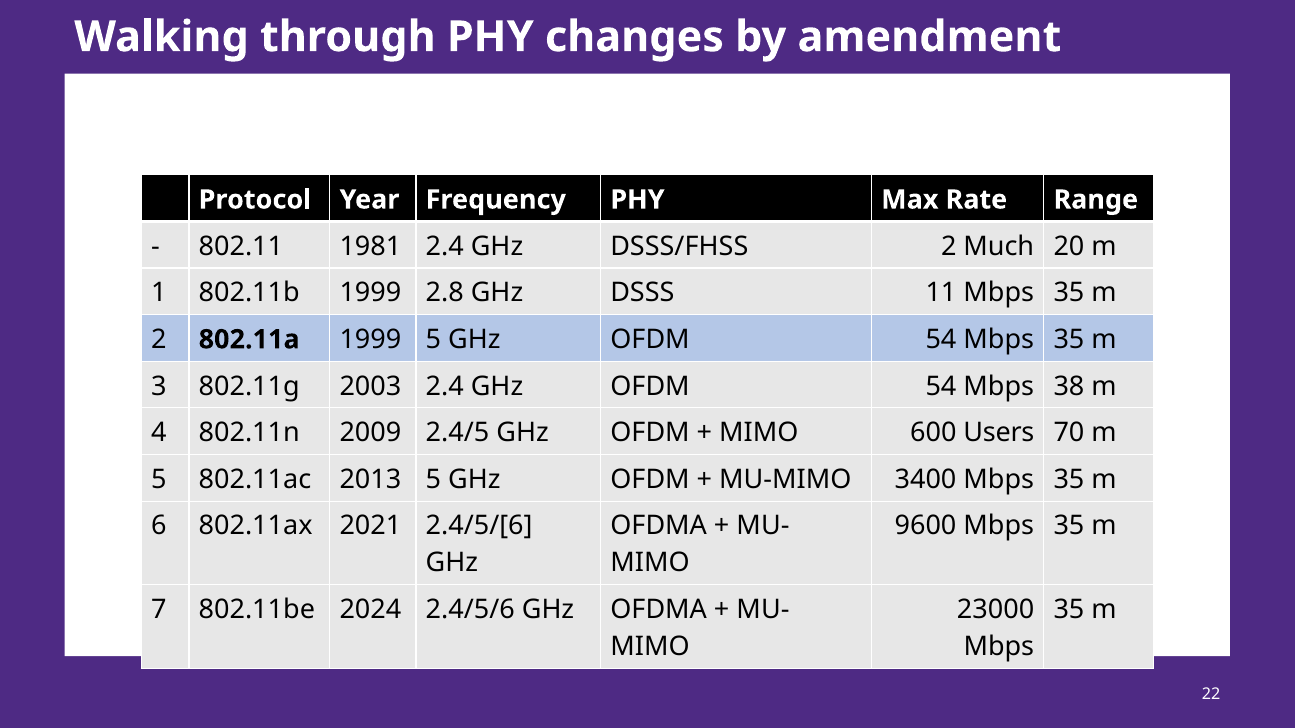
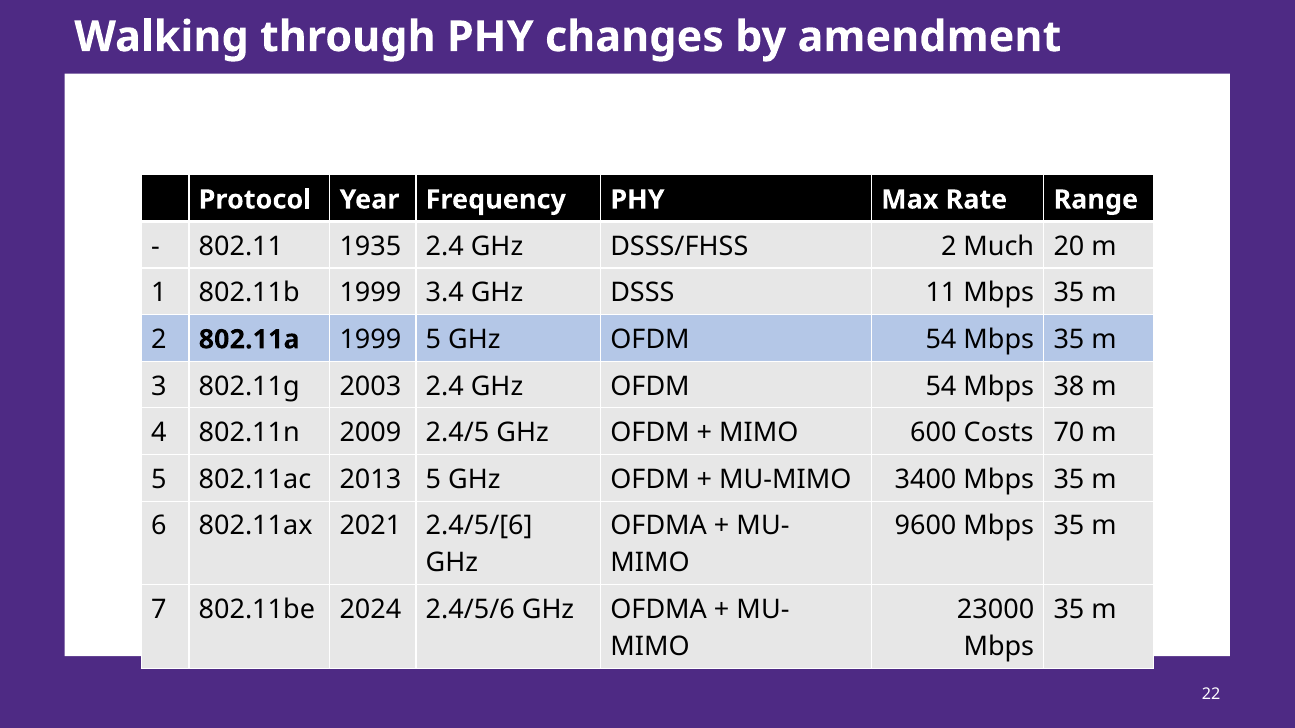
1981: 1981 -> 1935 (370, 246)
2.8: 2.8 -> 3.4 (445, 293)
Users: Users -> Costs (999, 433)
